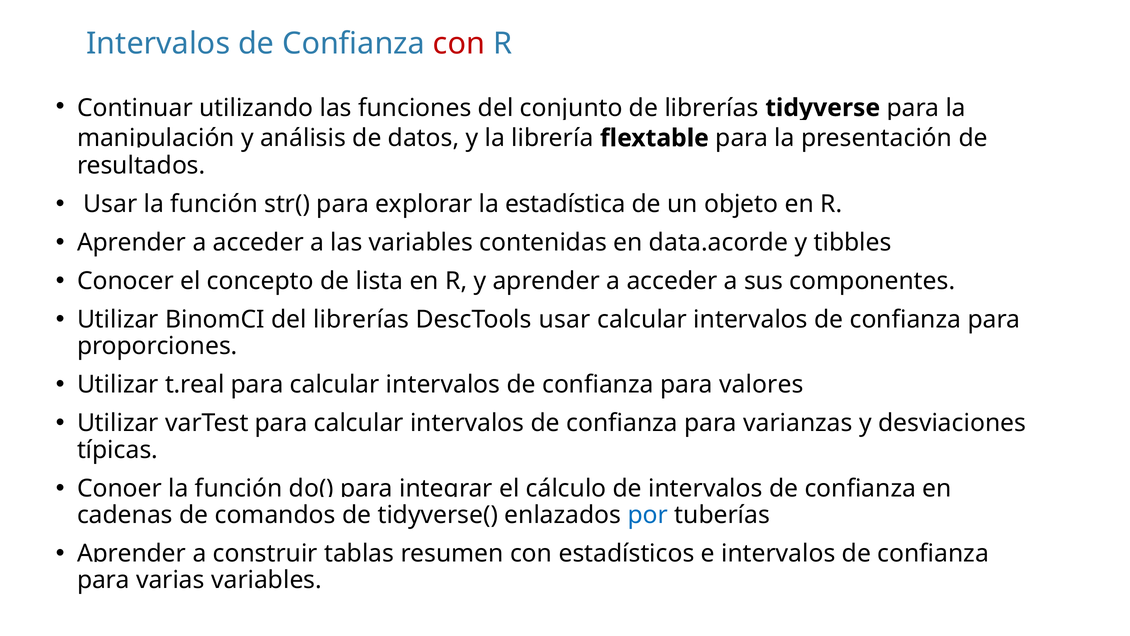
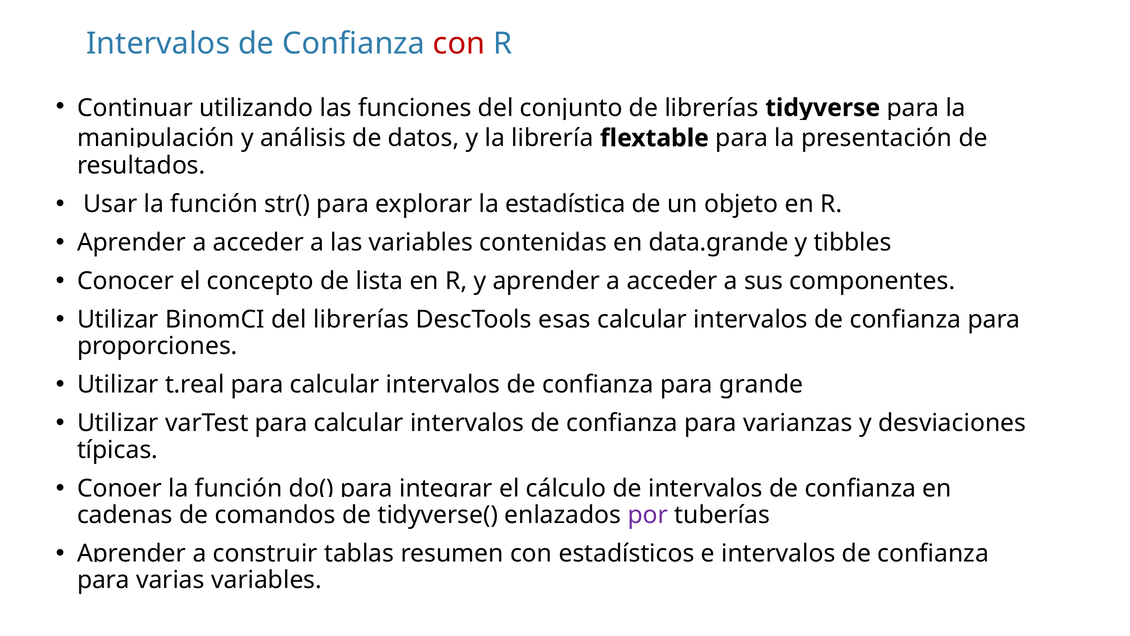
data.acorde: data.acorde -> data.grande (719, 242)
DescTools usar: usar -> esas (564, 319)
valores: valores -> grande (761, 384)
por colour: blue -> purple (648, 515)
